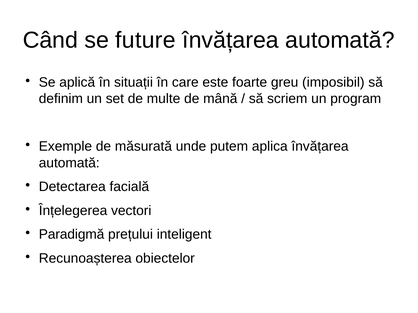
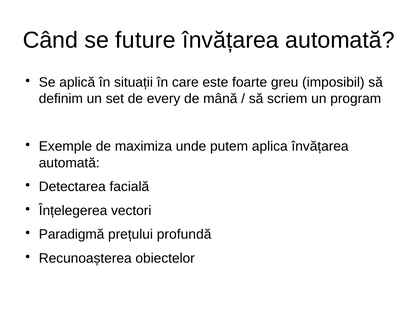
multe: multe -> every (164, 99)
măsurată: măsurată -> maximiza (143, 147)
inteligent: inteligent -> profundă (184, 235)
